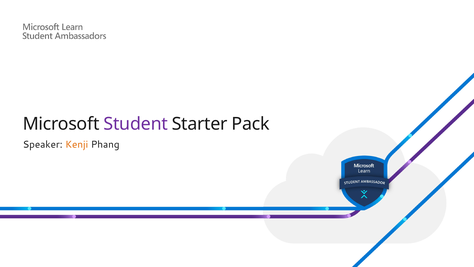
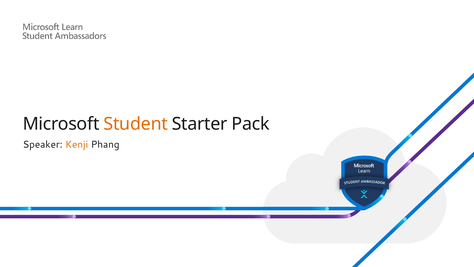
Student colour: purple -> orange (136, 124)
